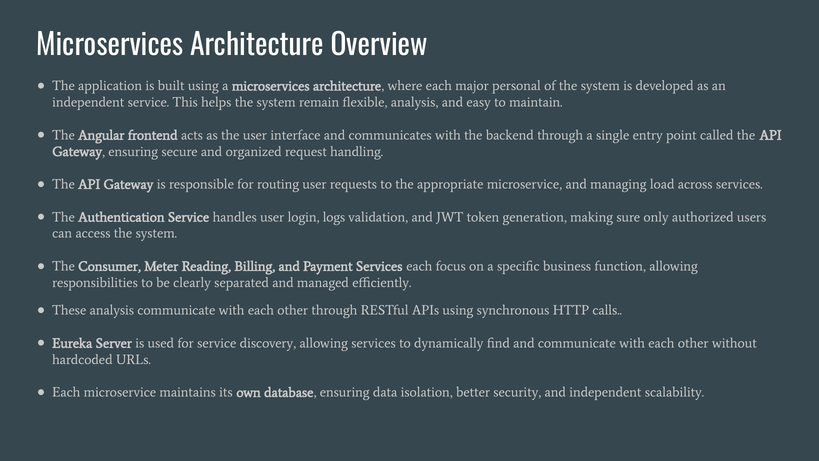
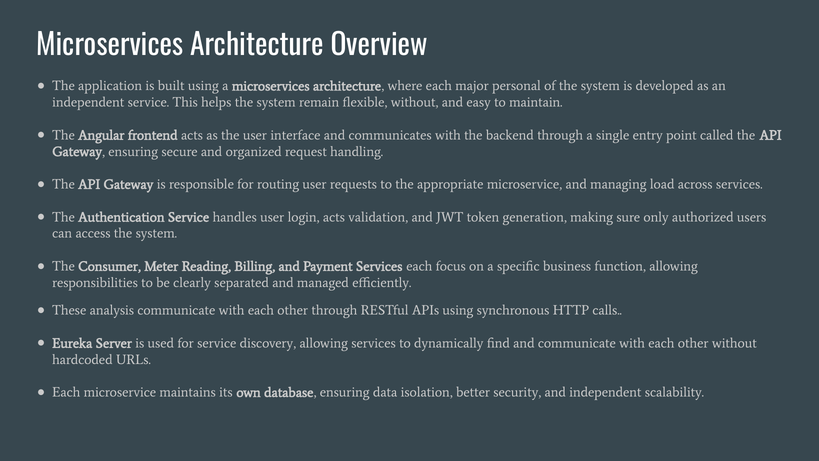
flexible analysis: analysis -> without (415, 102)
login logs: logs -> acts (334, 217)
